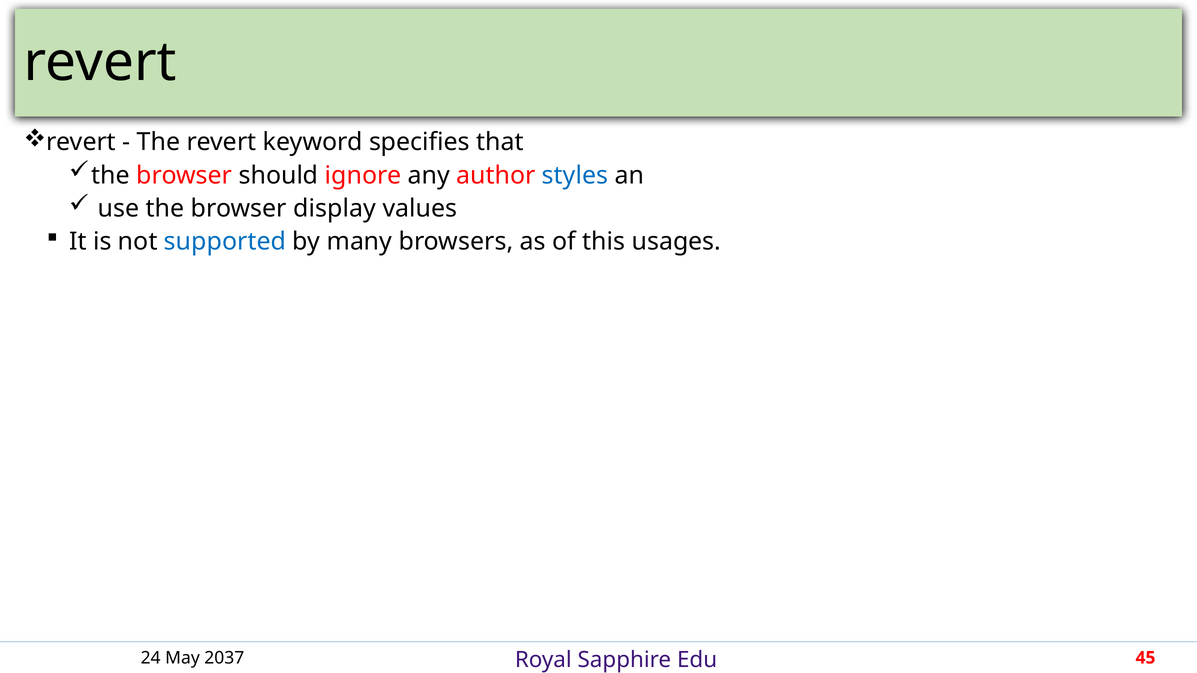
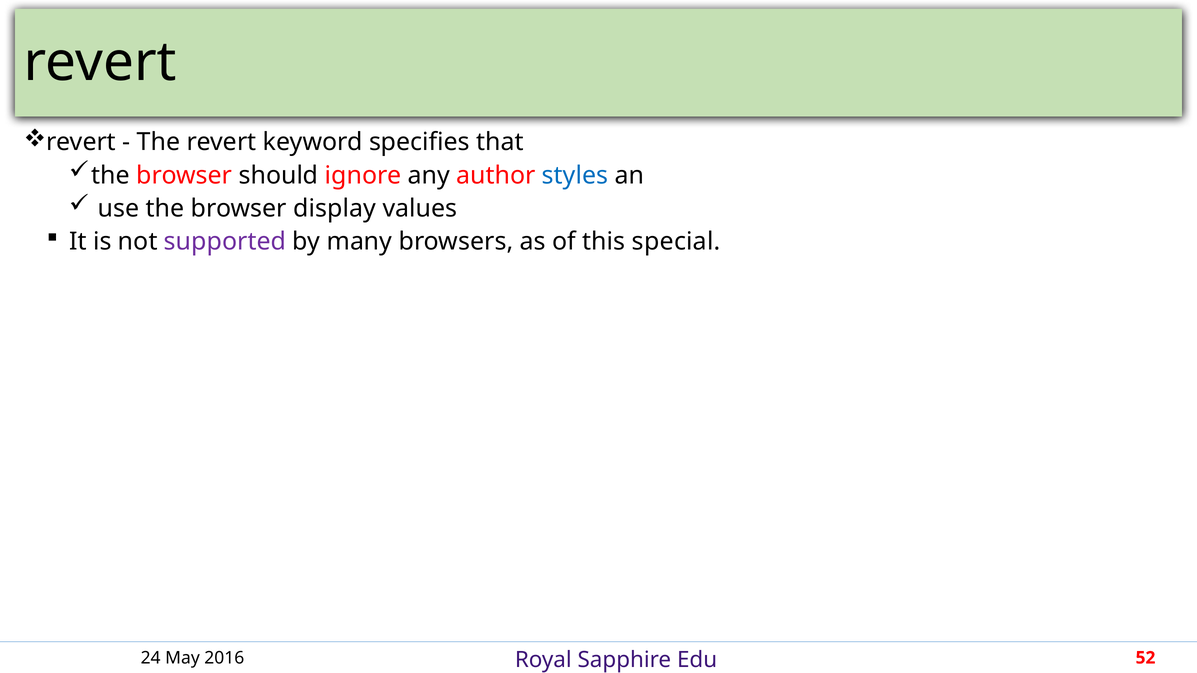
supported colour: blue -> purple (225, 242)
usages: usages -> special (676, 242)
2037: 2037 -> 2016 (224, 658)
45: 45 -> 52 (1145, 658)
